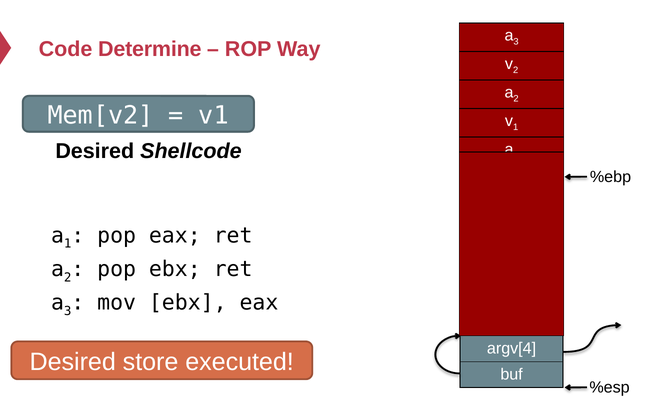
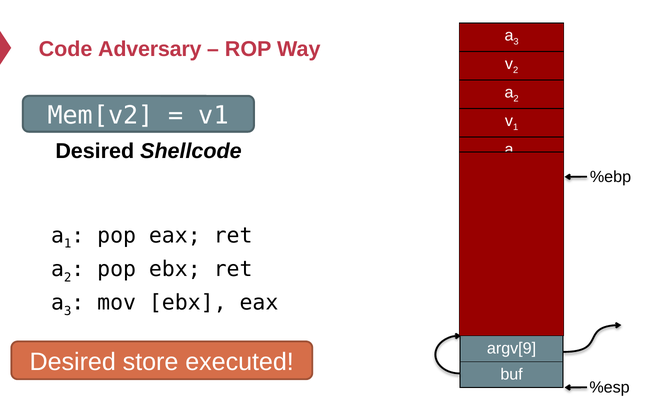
Determine: Determine -> Adversary (150, 49)
argv[4: argv[4 -> argv[9 (512, 348)
